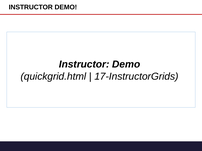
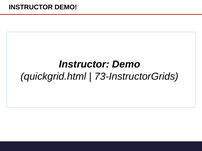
17-InstructorGrids: 17-InstructorGrids -> 73-InstructorGrids (136, 77)
